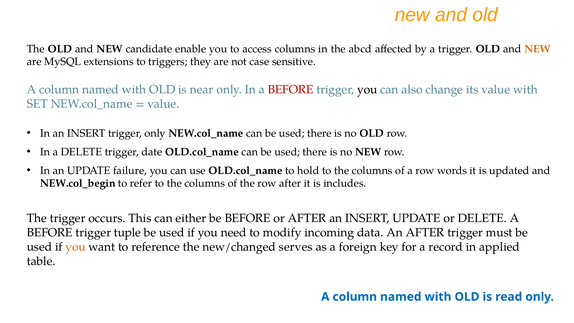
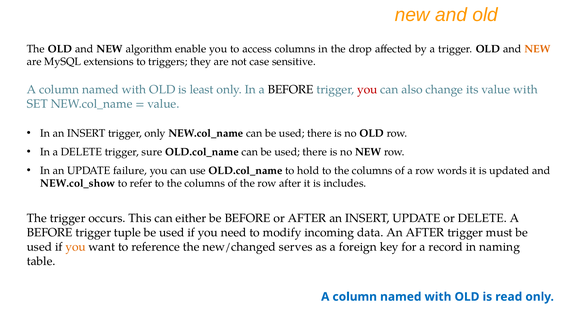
candidate: candidate -> algorithm (149, 49)
abcd: abcd -> drop (360, 49)
near: near -> least (202, 90)
BEFORE colour: red -> black (291, 90)
you colour: black -> red (367, 90)
date: date -> sure (152, 152)
NEW.col_begin: NEW.col_begin -> NEW.col_show (78, 183)
applied: applied -> naming (500, 247)
